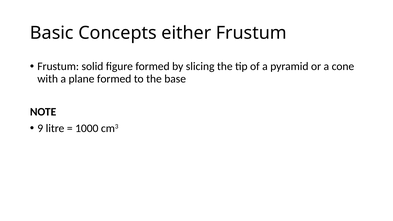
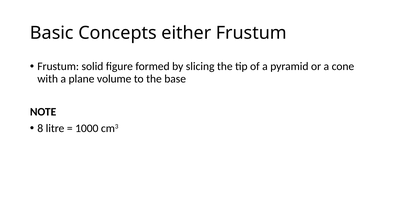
plane formed: formed -> volume (114, 79)
9: 9 -> 8 (40, 128)
